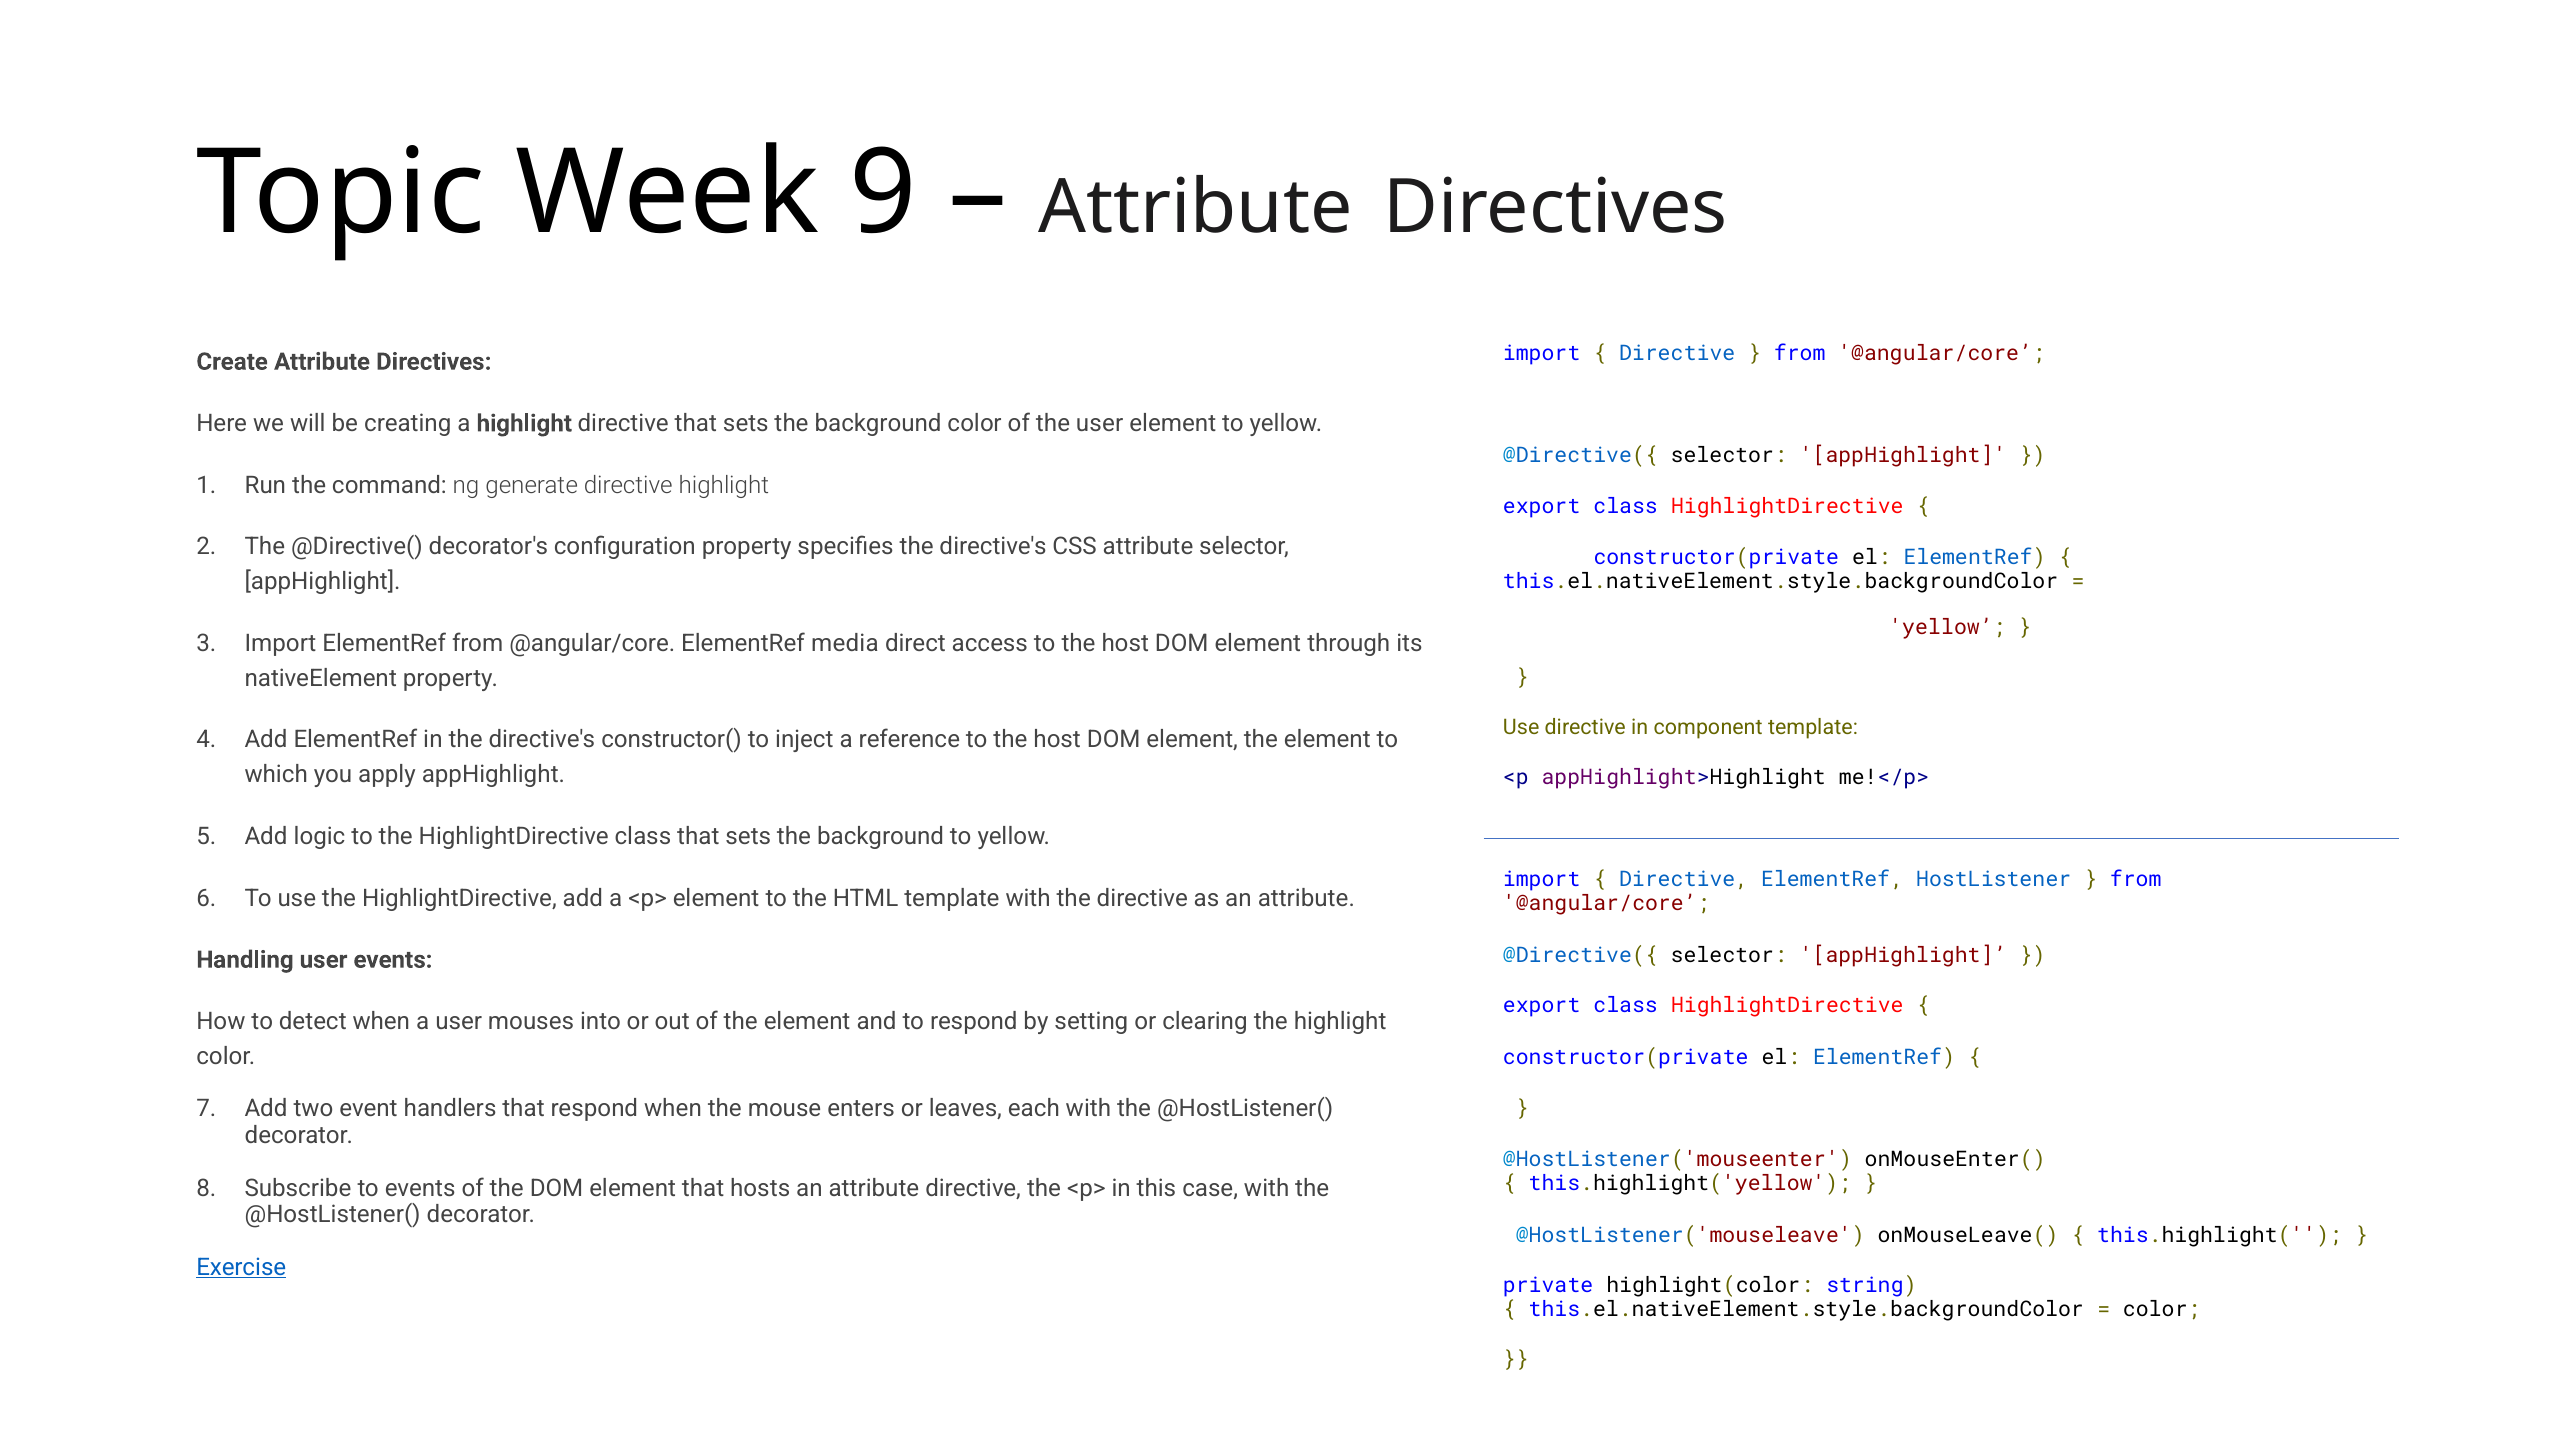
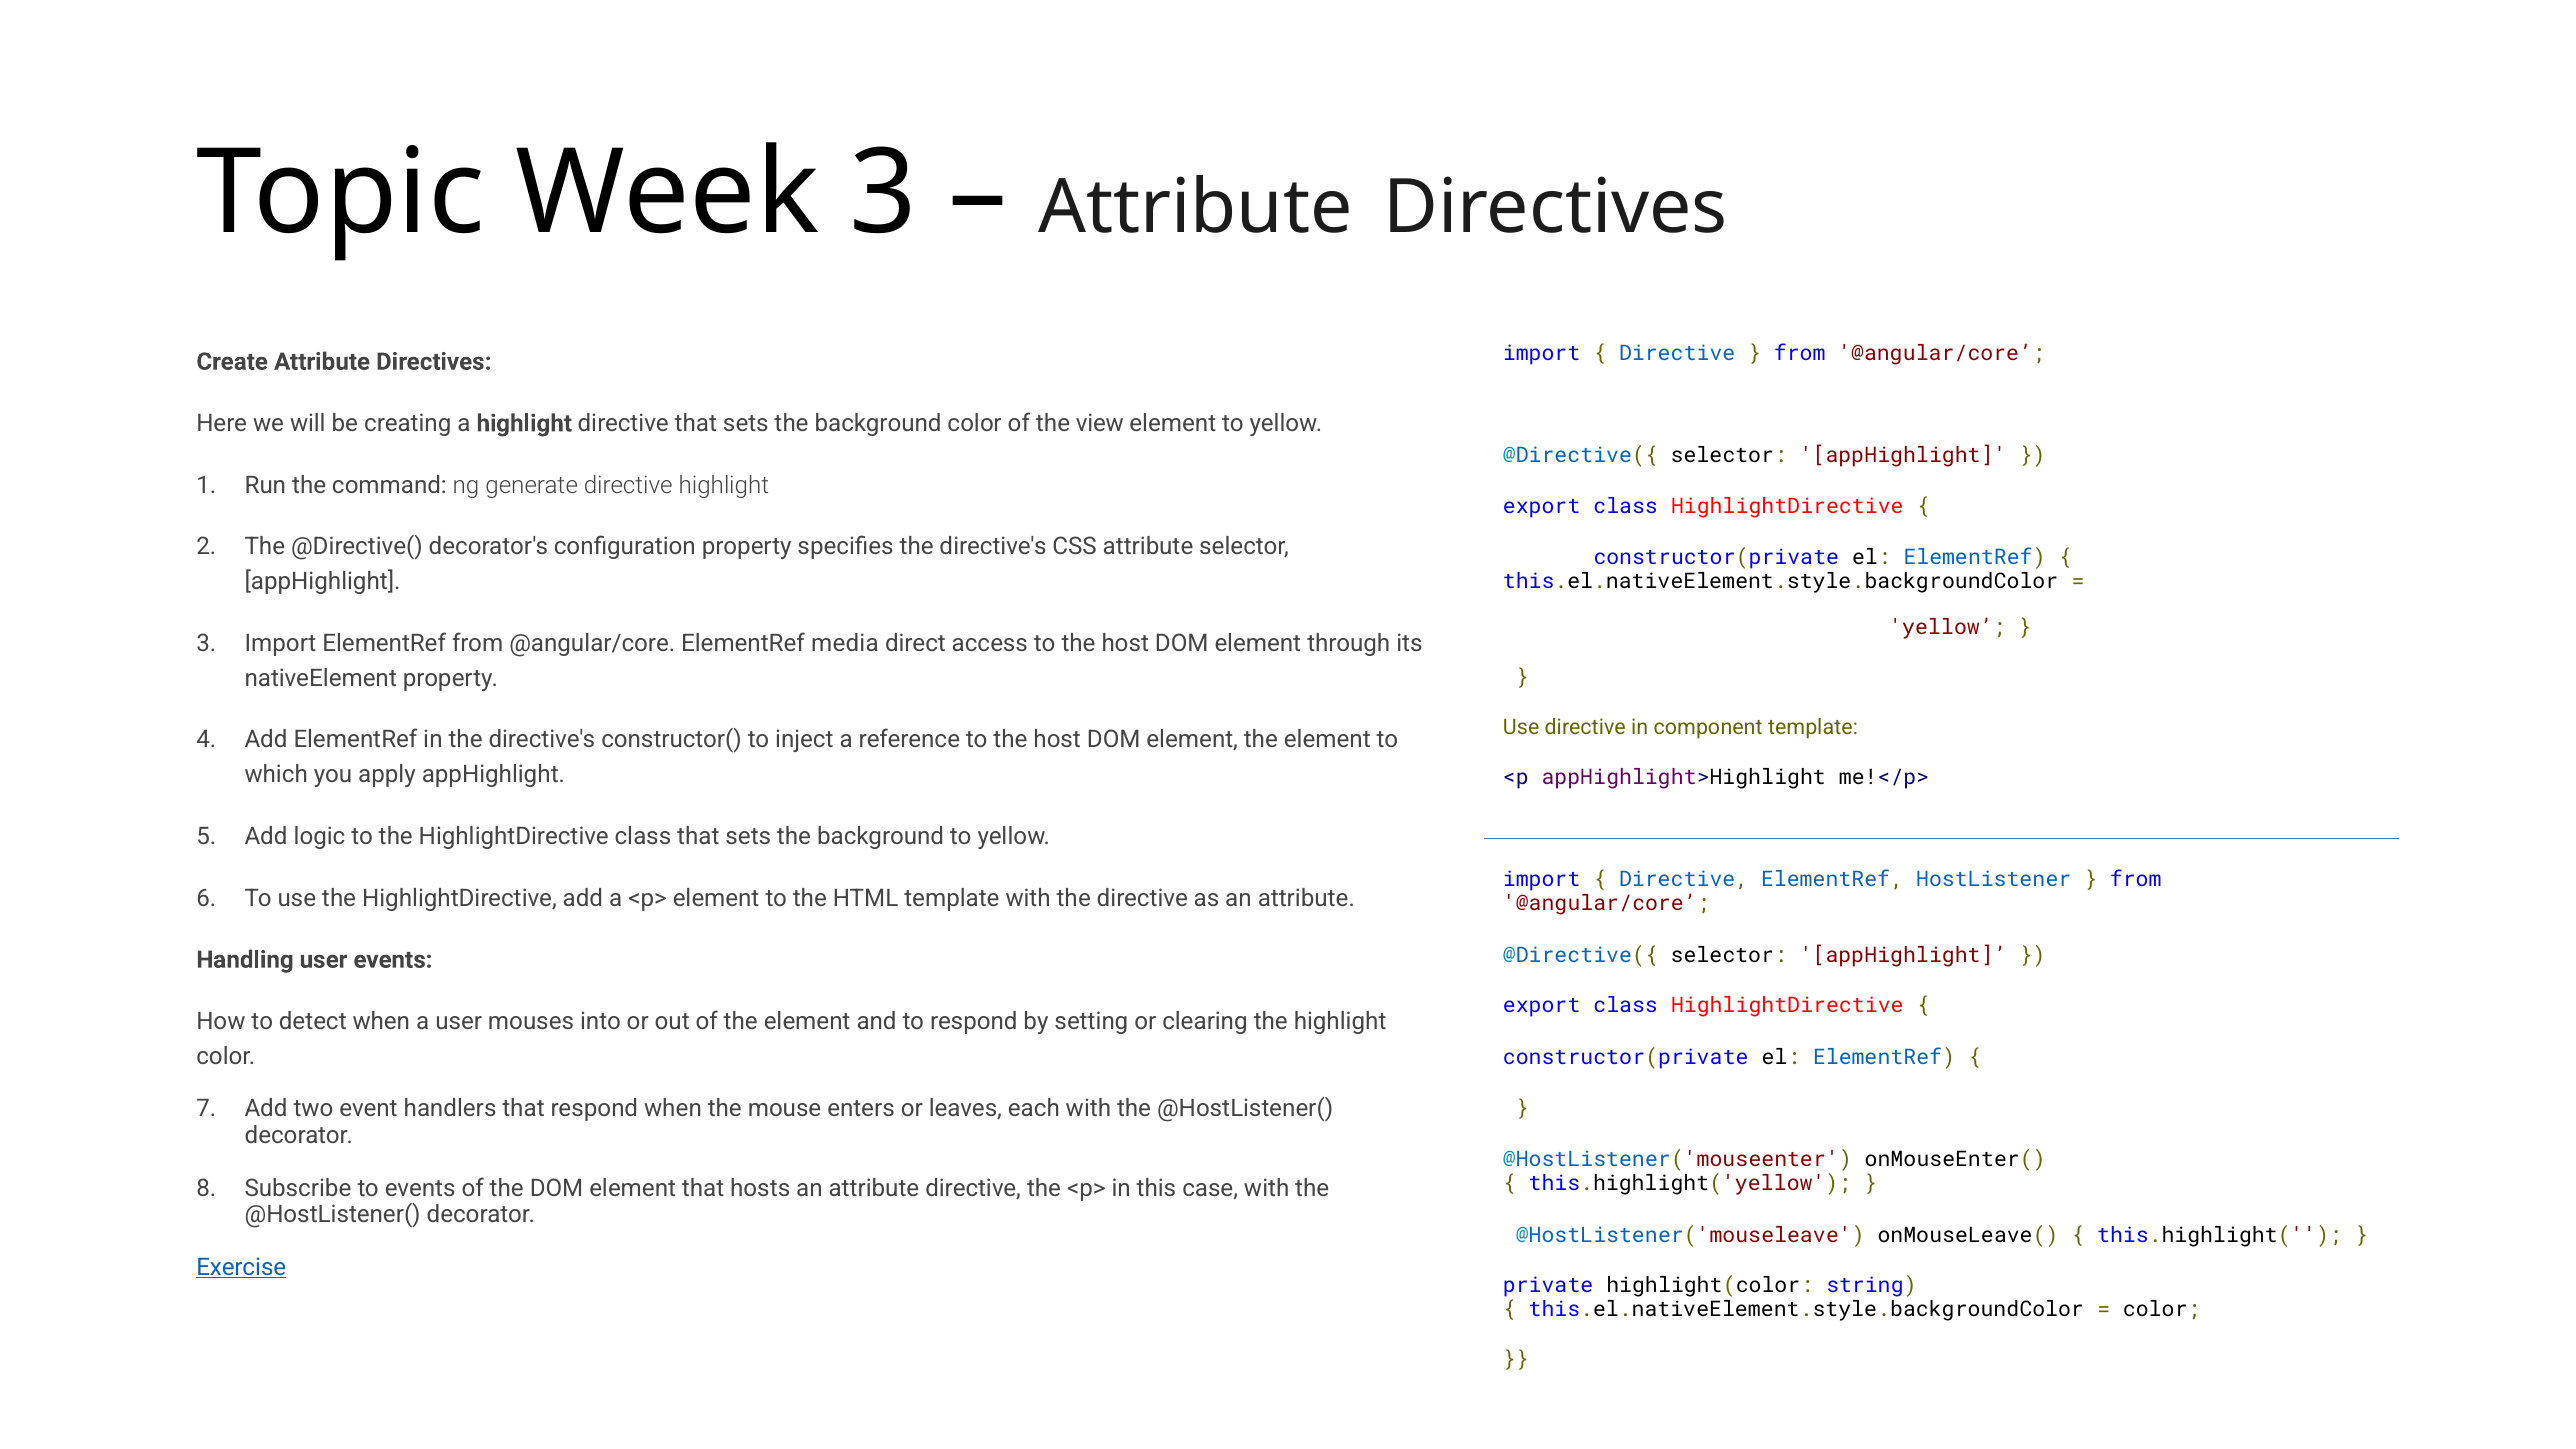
Week 9: 9 -> 3 (884, 193)
the user: user -> view (1100, 423)
